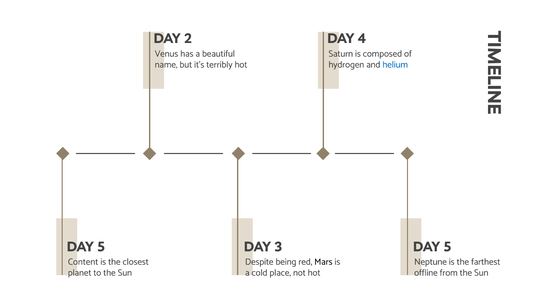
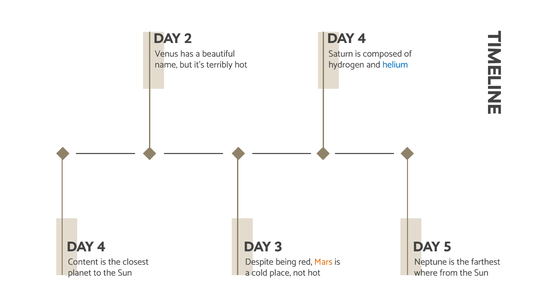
5: 5 -> 4 (101, 247)
Mars colour: black -> orange (323, 261)
offline: offline -> where (426, 272)
